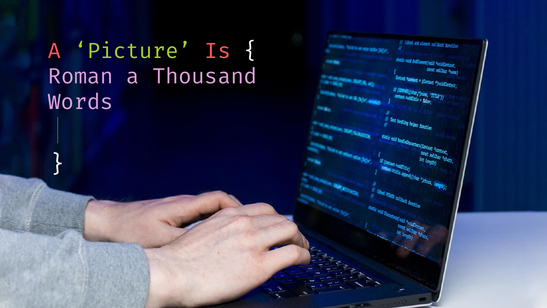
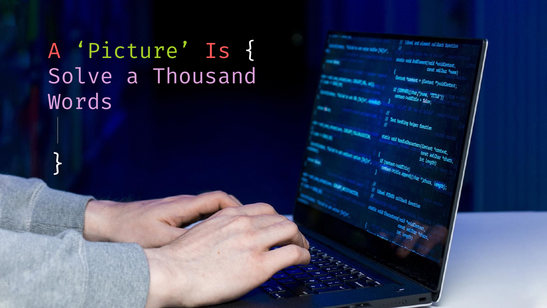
Roman: Roman -> Solve (81, 77)
